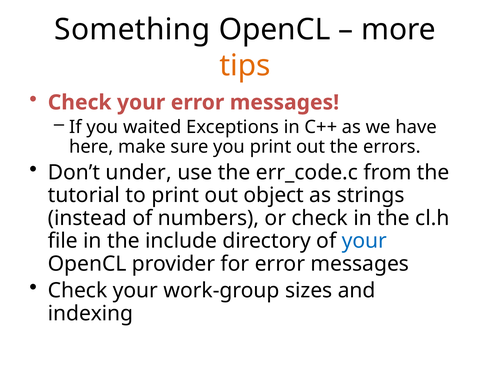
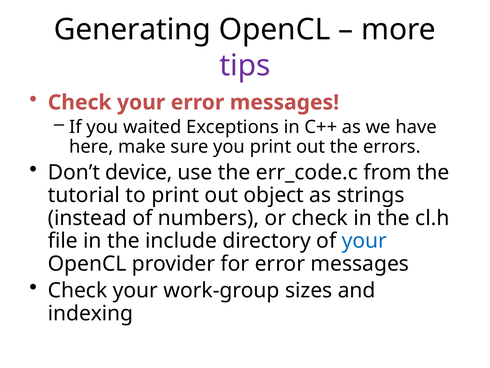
Something: Something -> Generating (132, 29)
tips colour: orange -> purple (245, 65)
under: under -> device (139, 172)
